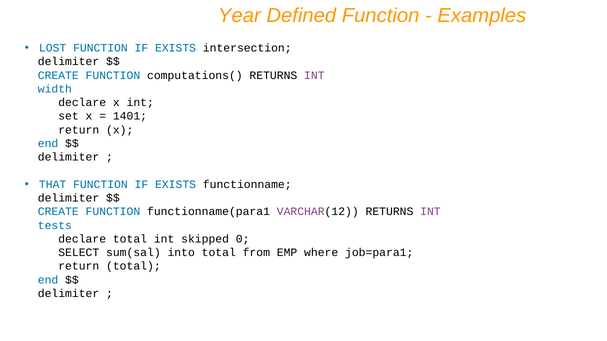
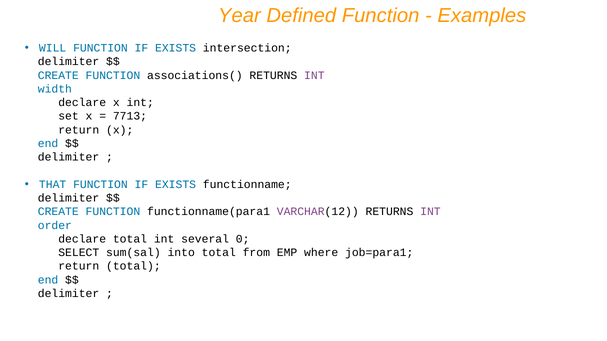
LOST: LOST -> WILL (53, 48)
computations(: computations( -> associations( (195, 75)
1401: 1401 -> 7713 (130, 116)
tests: tests -> order (55, 226)
skipped: skipped -> several (205, 239)
